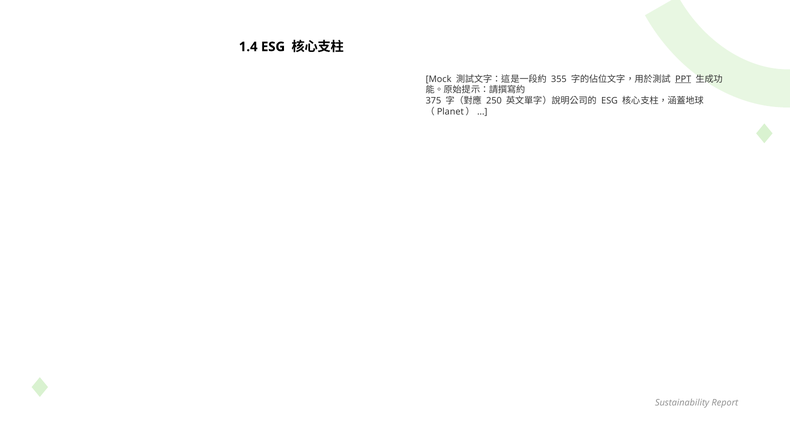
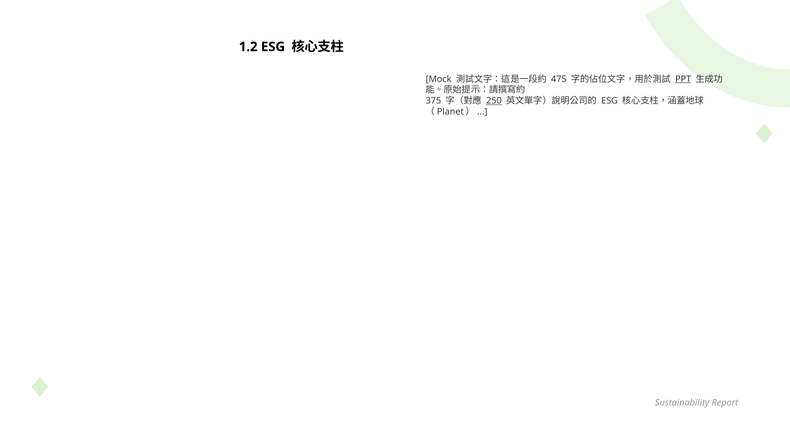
1.4: 1.4 -> 1.2 (248, 47)
355: 355 -> 475 (559, 79)
250 underline: none -> present (494, 101)
